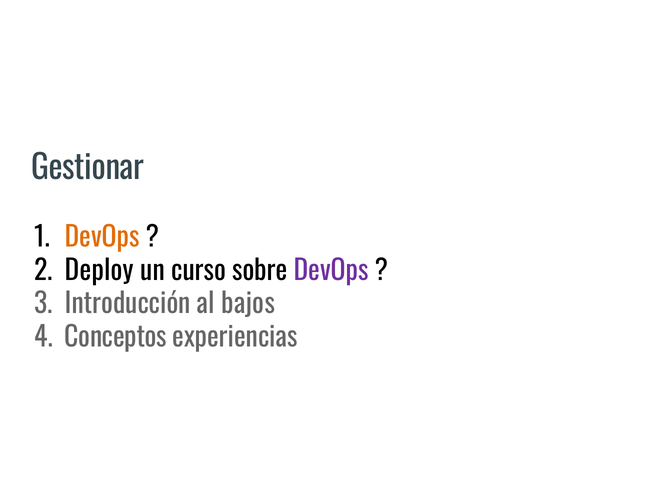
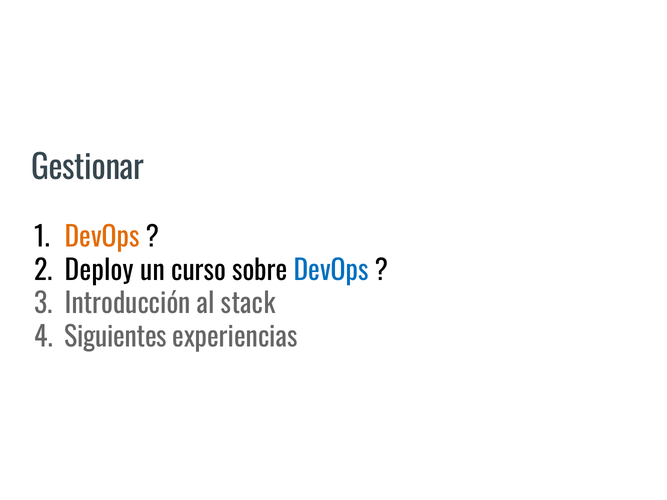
DevOps colour: purple -> blue (331, 271)
bajos: bajos -> stack (248, 304)
Conceptos: Conceptos -> Siguientes (116, 338)
